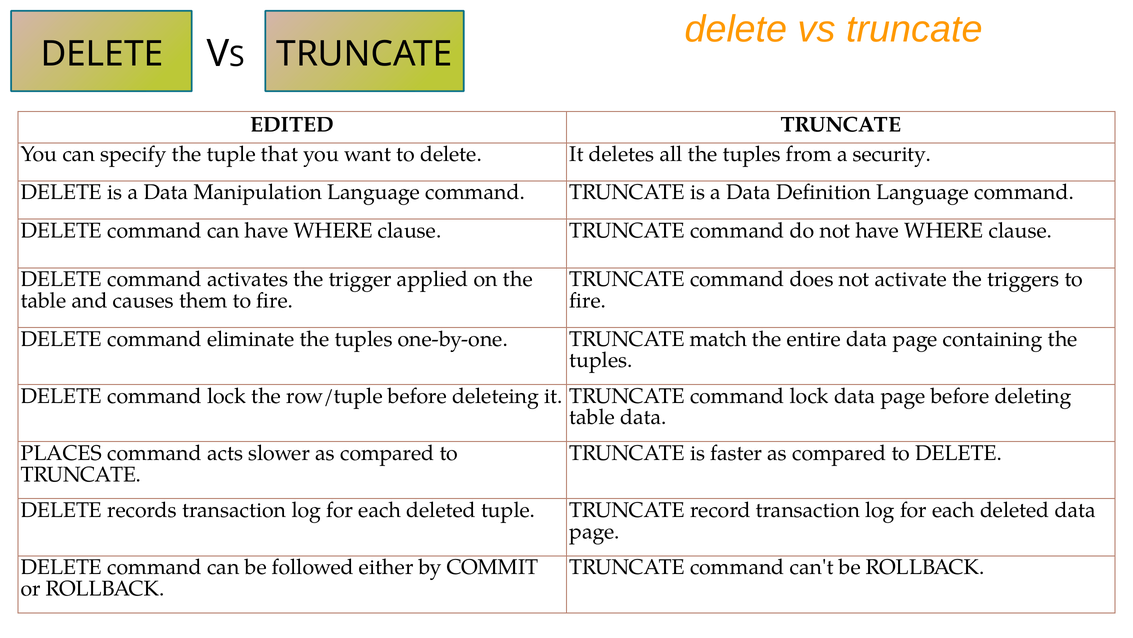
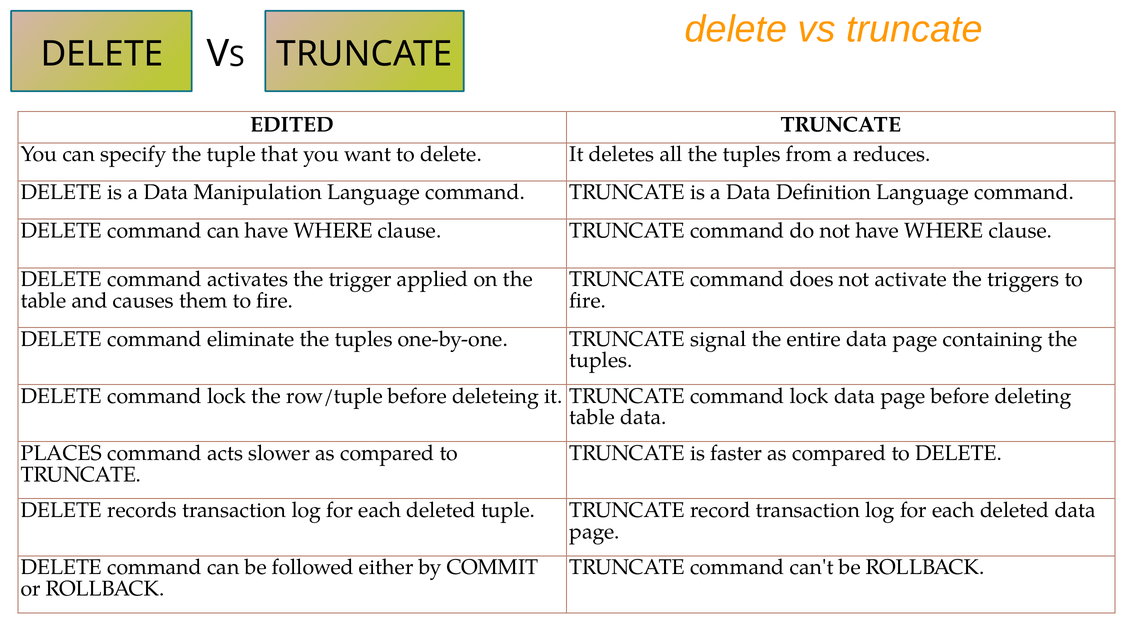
security: security -> reduces (892, 154)
match: match -> signal (718, 339)
